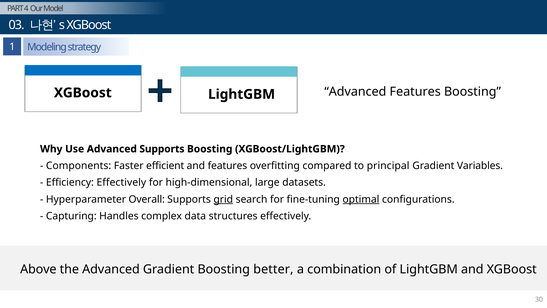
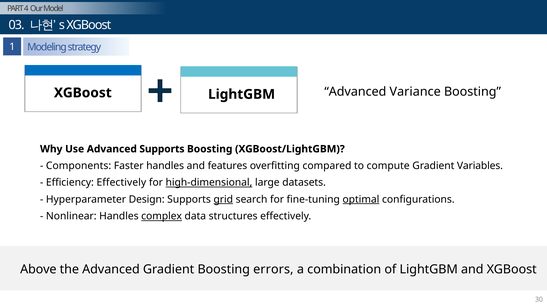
Advanced Features: Features -> Variance (415, 92)
Faster efficient: efficient -> handles (165, 166)
principal: principal -> compute (388, 166)
high-dimensional underline: none -> present (209, 182)
Overall: Overall -> Design (147, 199)
Capturing: Capturing -> Nonlinear (71, 216)
complex underline: none -> present (162, 216)
better: better -> errors (273, 269)
